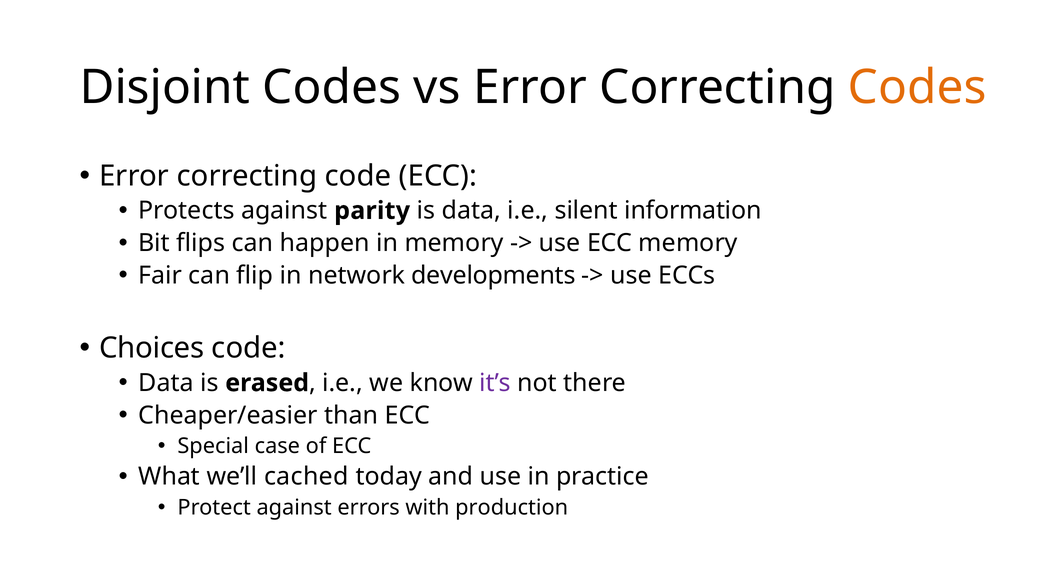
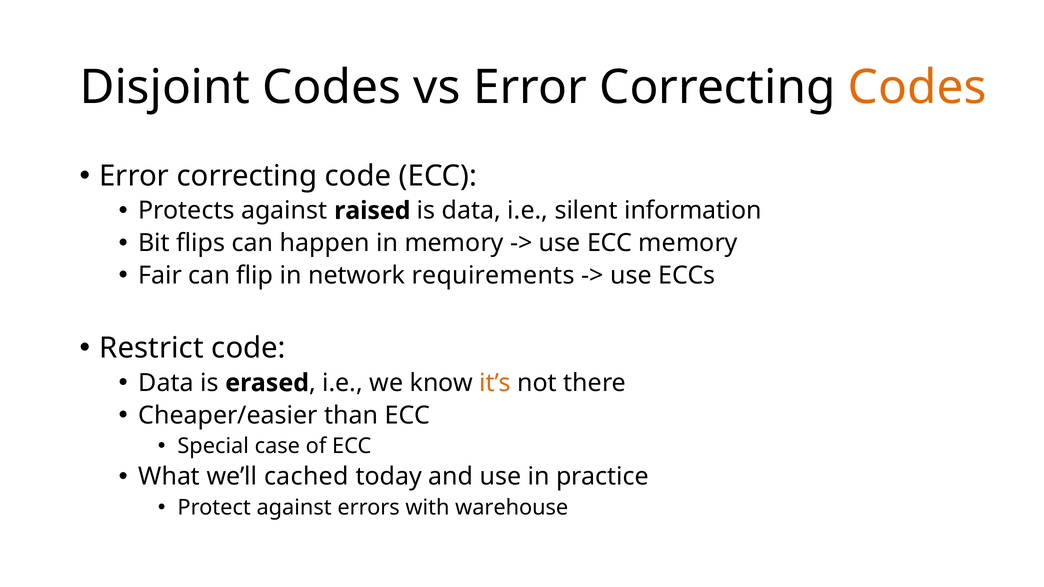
parity: parity -> raised (372, 211)
developments: developments -> requirements (493, 276)
Choices: Choices -> Restrict (151, 348)
it’s colour: purple -> orange (495, 383)
production: production -> warehouse (512, 508)
